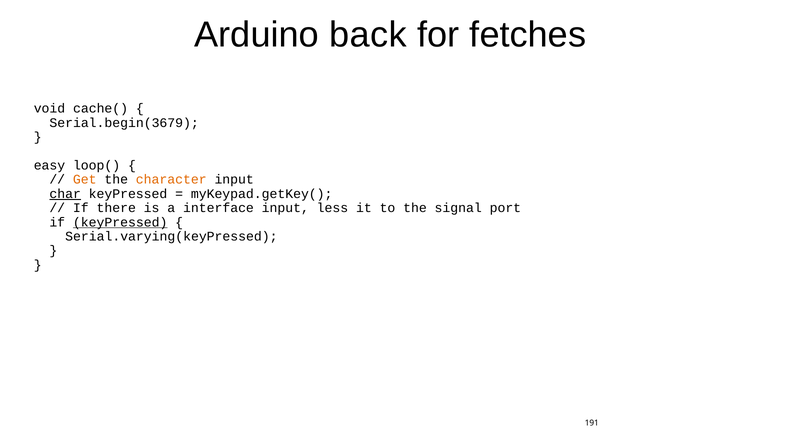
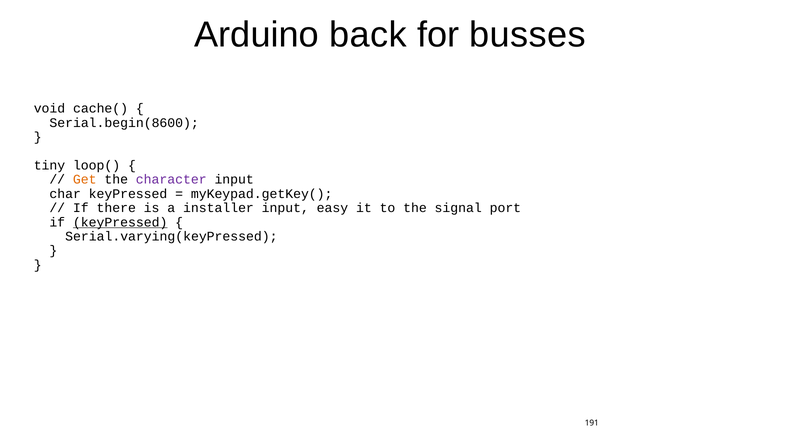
fetches: fetches -> busses (528, 35)
Serial.begin(3679: Serial.begin(3679 -> Serial.begin(8600 (124, 123)
easy: easy -> tiny (49, 165)
character colour: orange -> purple (171, 180)
char underline: present -> none (65, 194)
interface: interface -> installer (218, 208)
less: less -> easy (332, 208)
